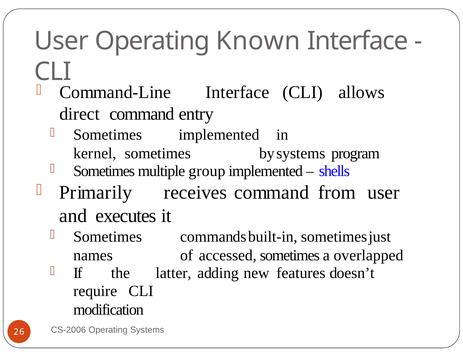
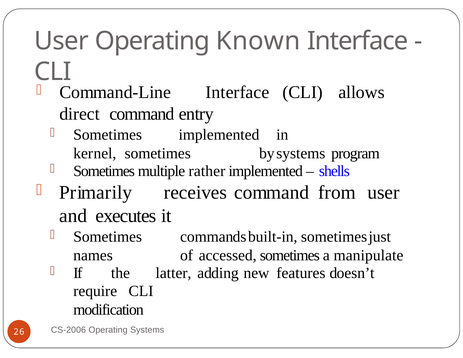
group: group -> rather (207, 171)
overlapped: overlapped -> manipulate (368, 255)
